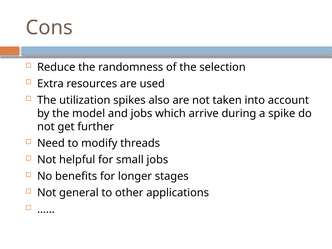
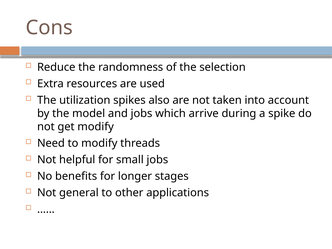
get further: further -> modify (96, 127)
